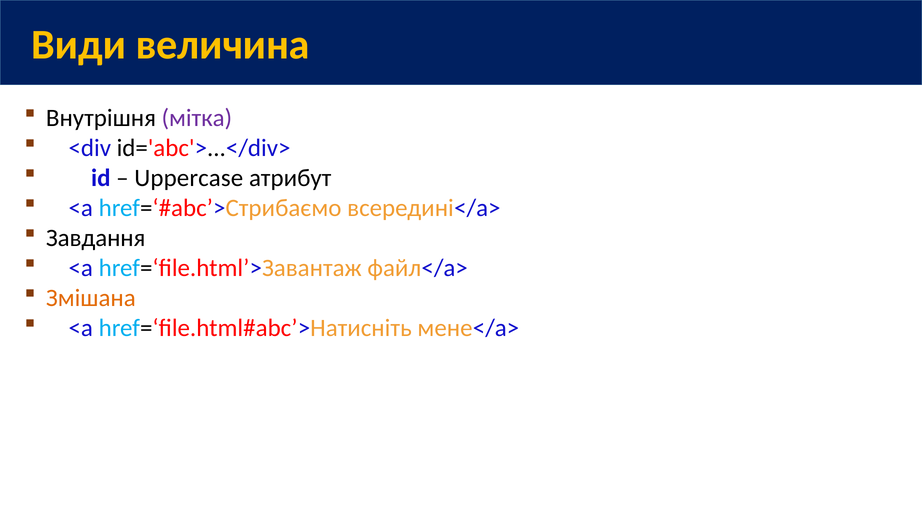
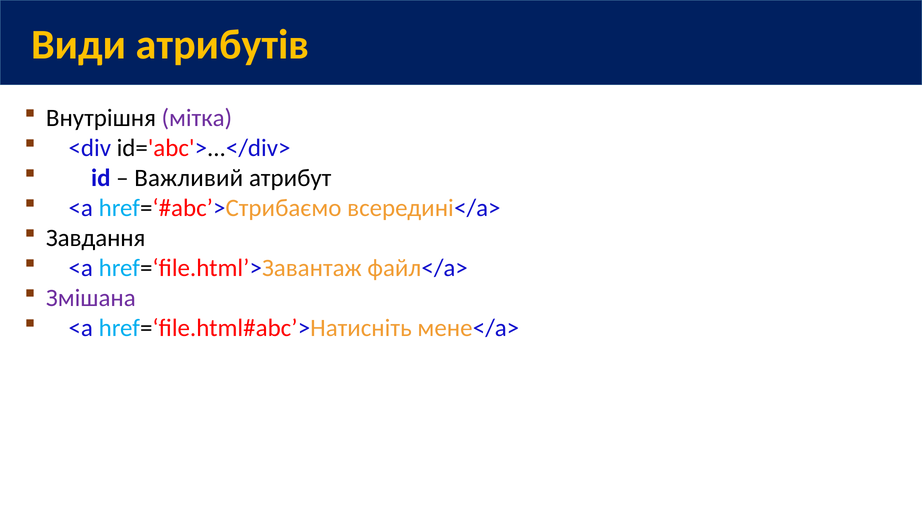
величина: величина -> атрибутів (223, 45)
Uppercase: Uppercase -> Важливий (189, 178)
Змішана colour: orange -> purple (91, 298)
